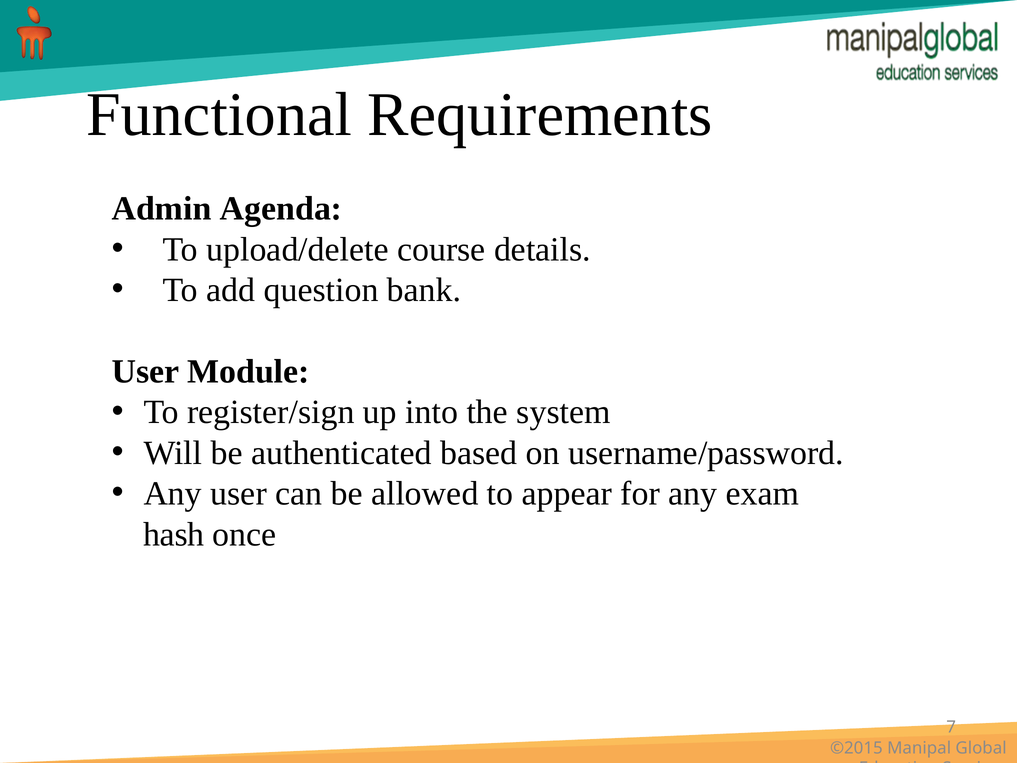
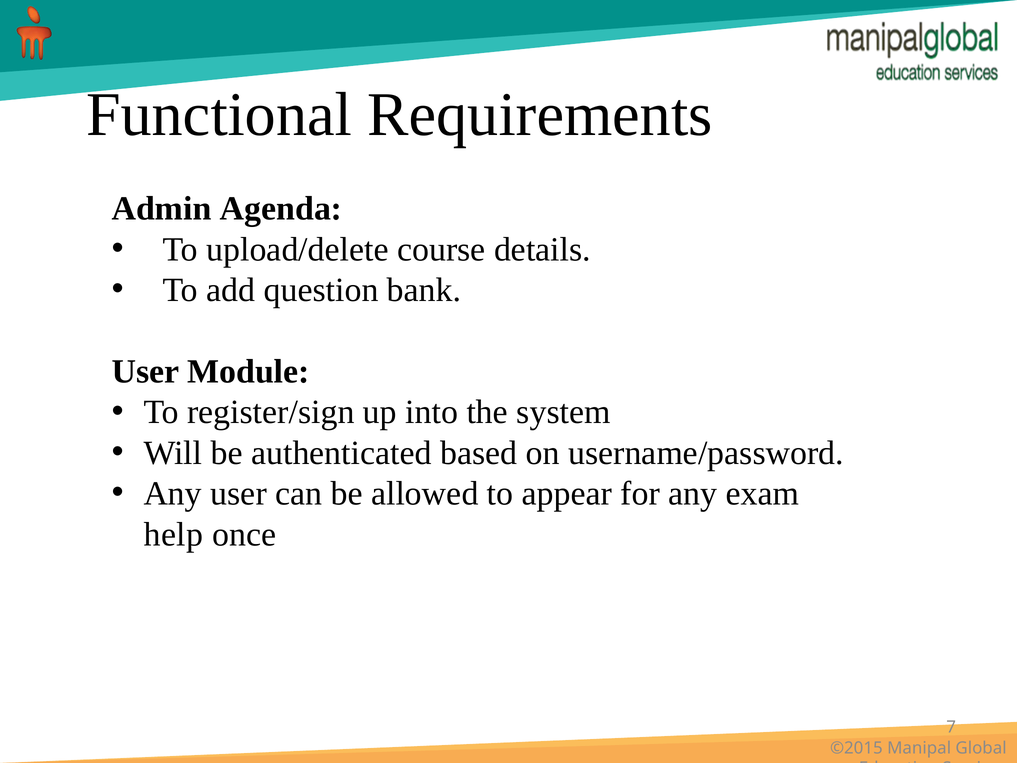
hash: hash -> help (173, 534)
